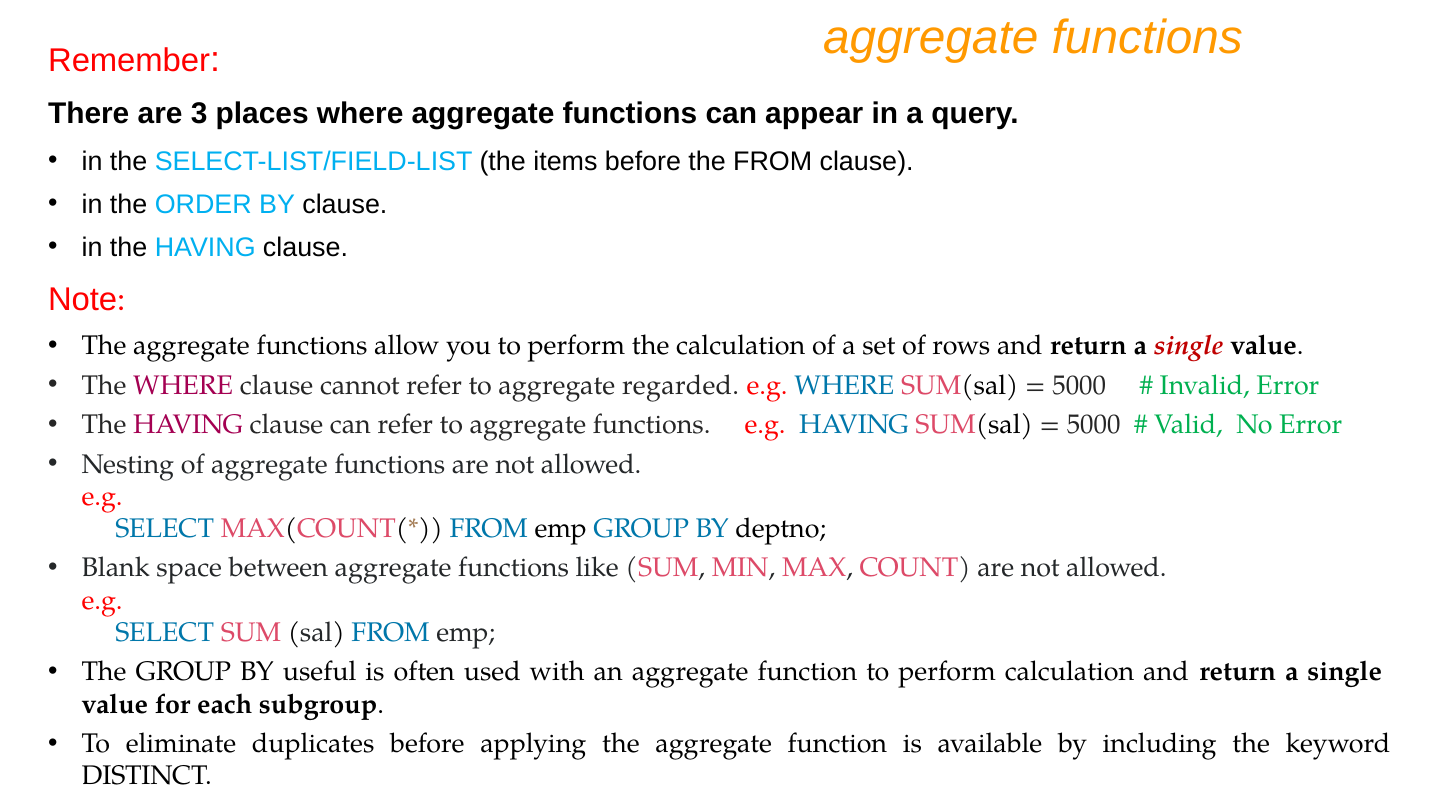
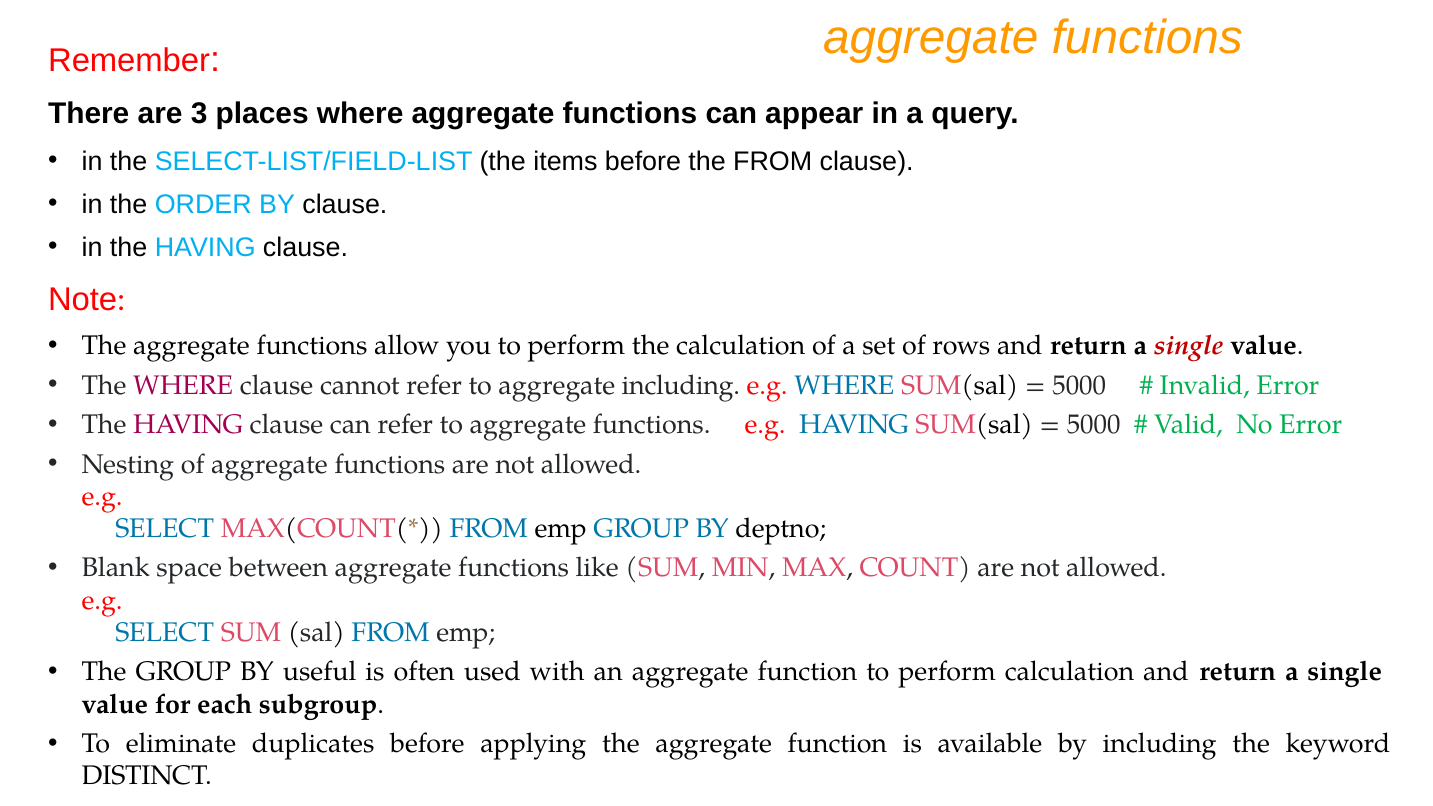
aggregate regarded: regarded -> including (681, 385)
